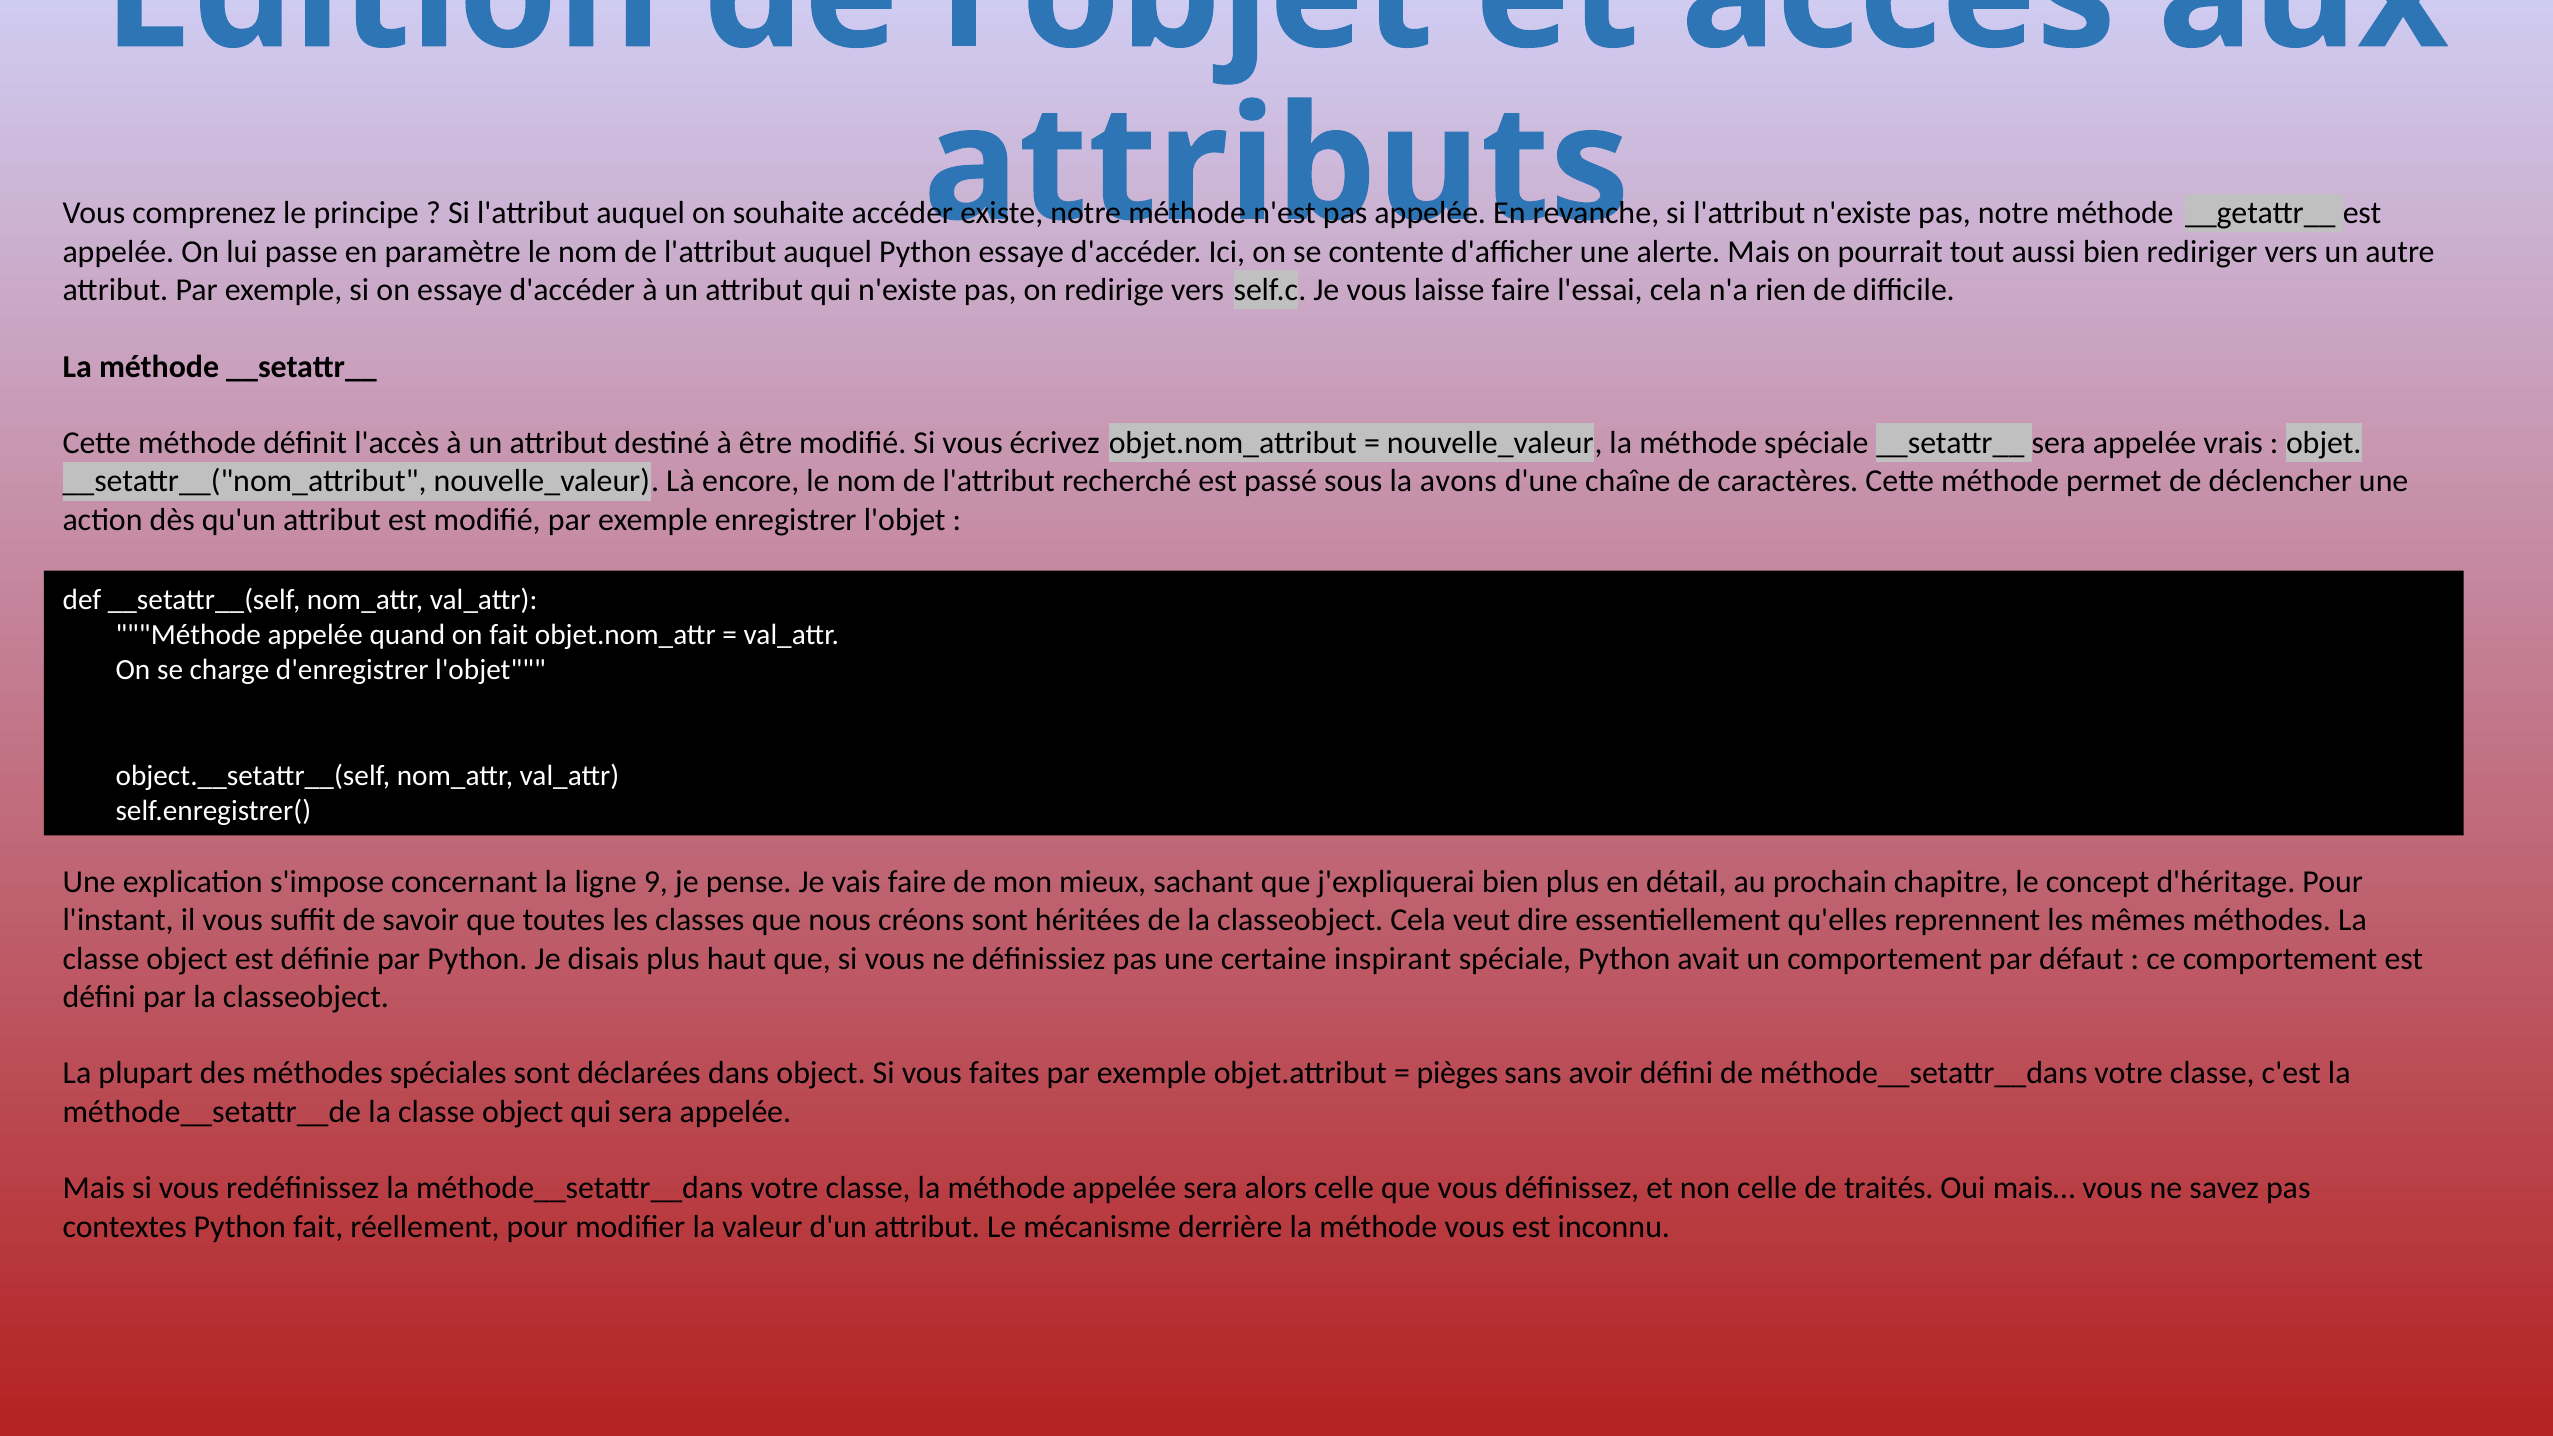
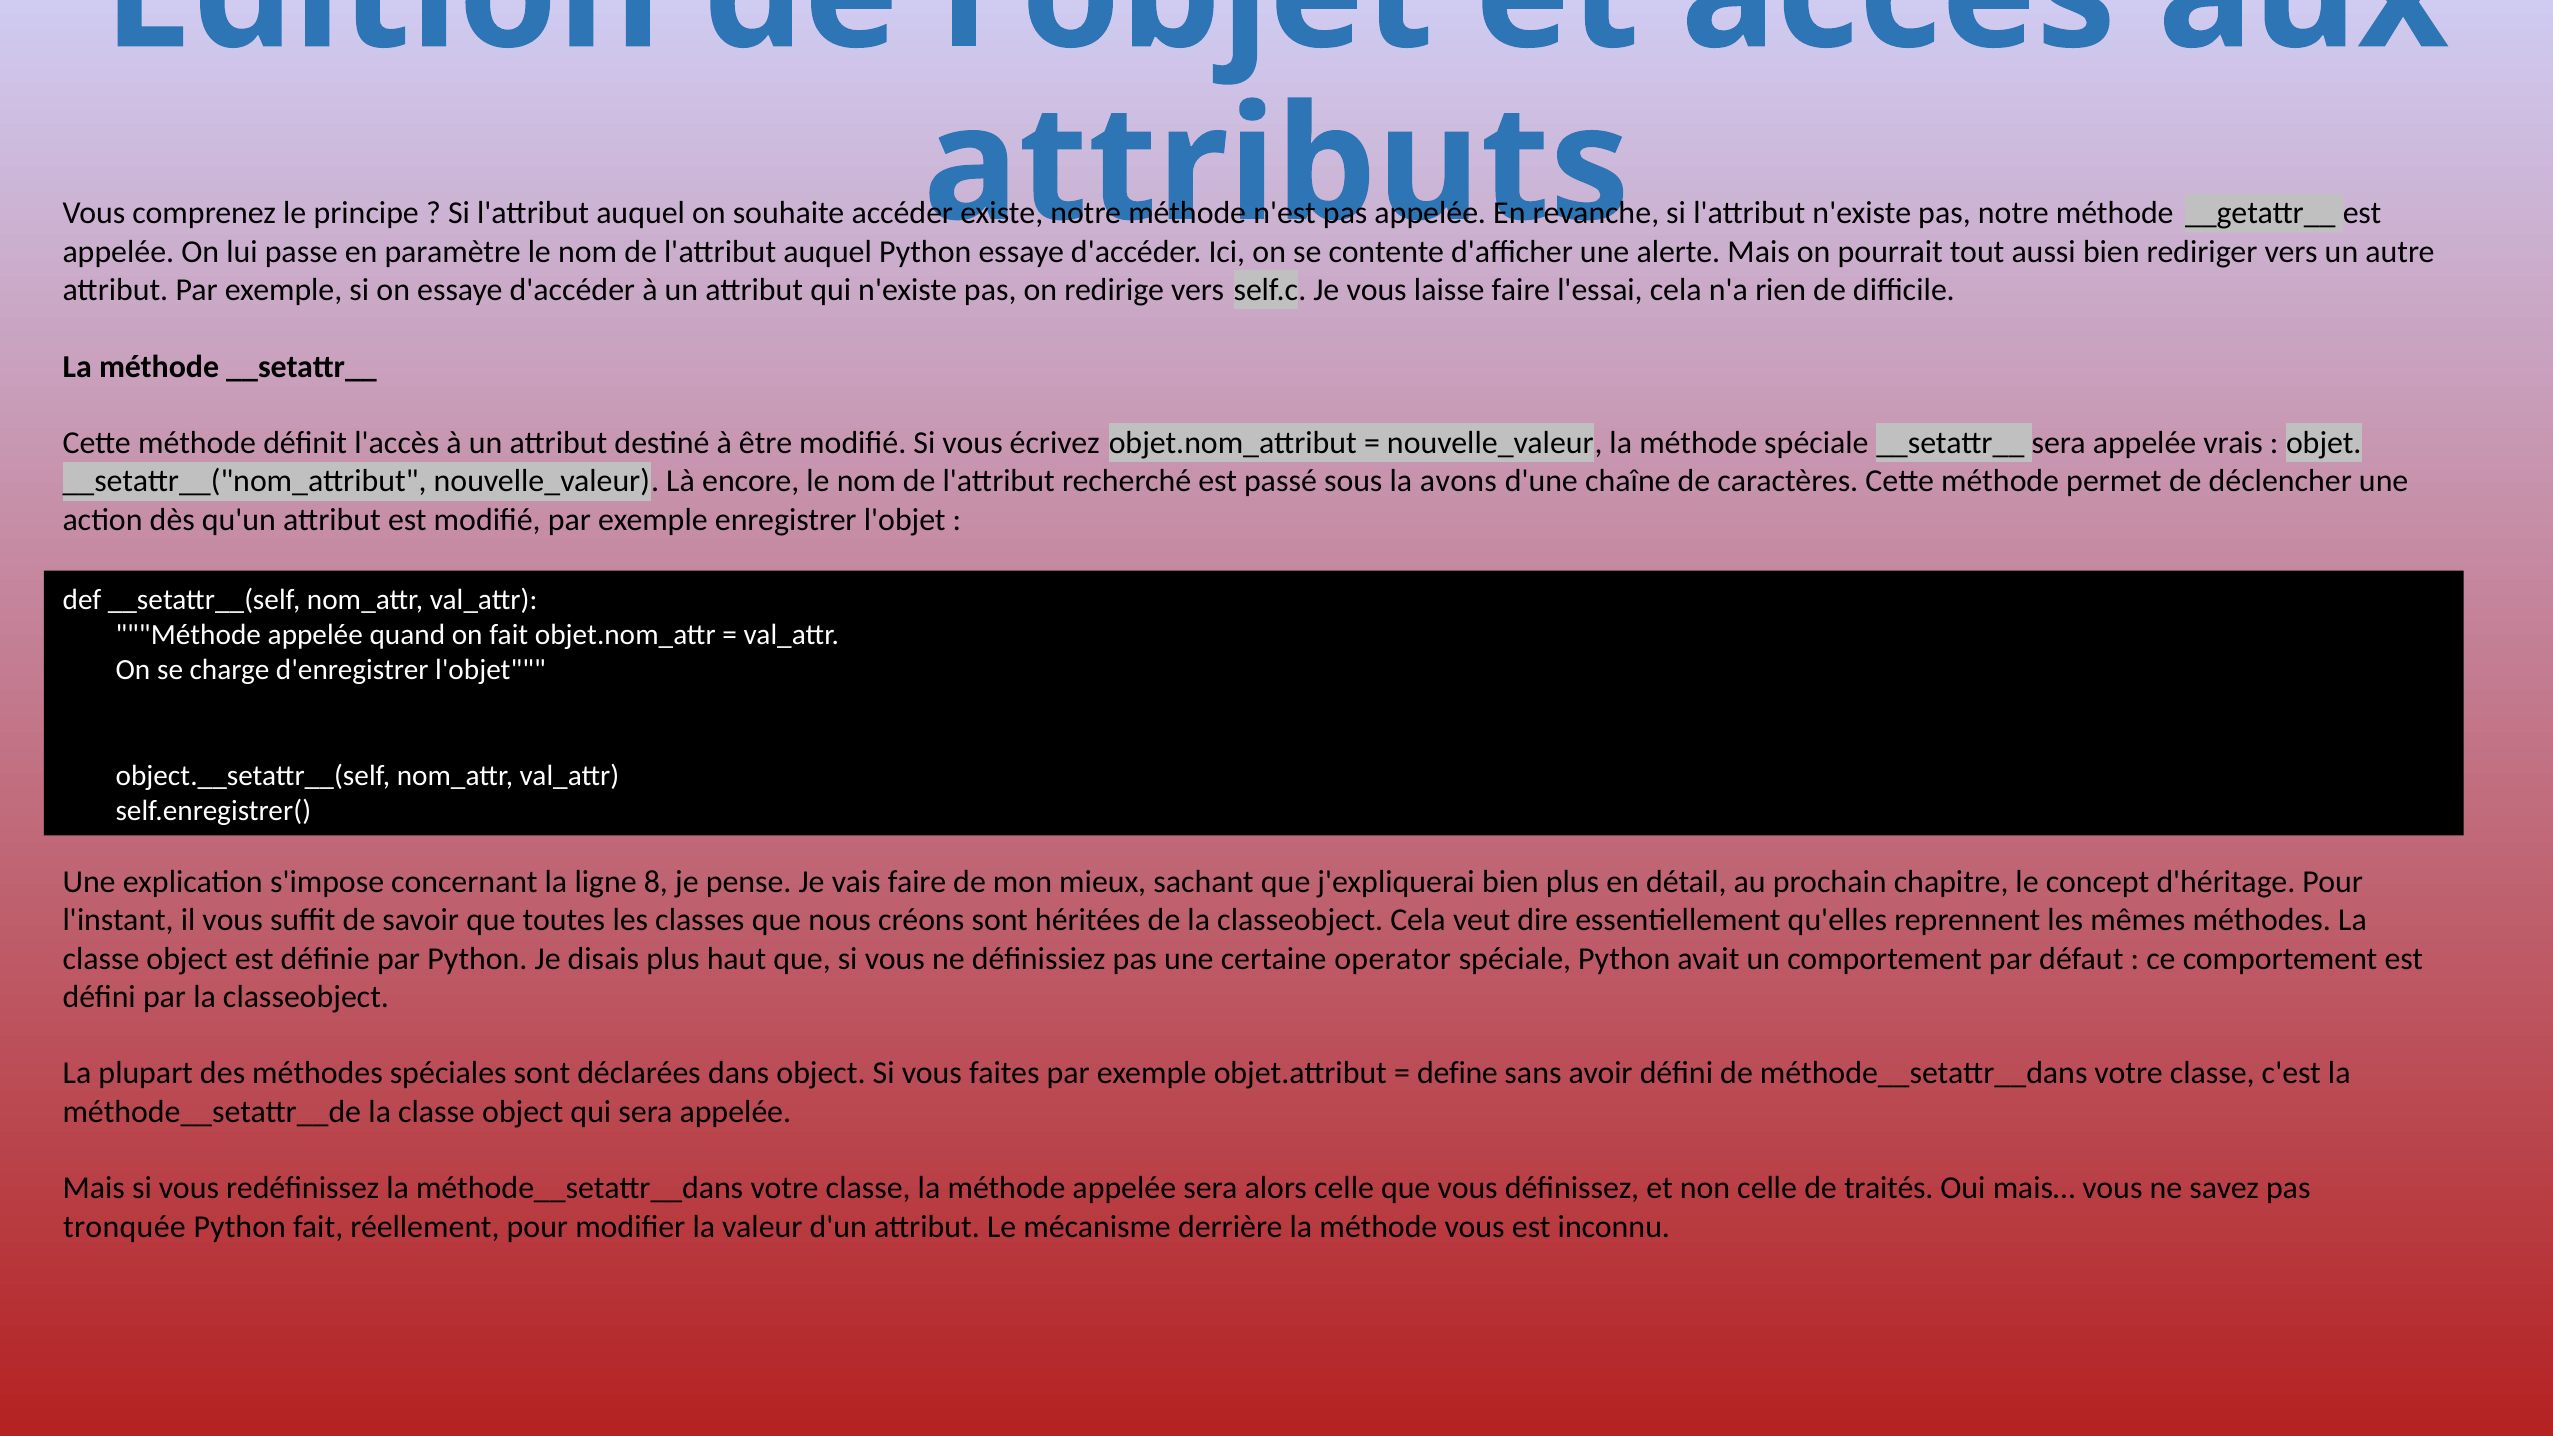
9: 9 -> 8 (656, 882)
inspirant: inspirant -> operator (1393, 959)
pièges: pièges -> define (1458, 1073)
contextes: contextes -> tronquée (124, 1227)
